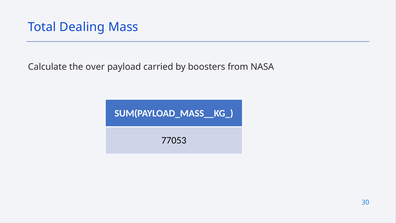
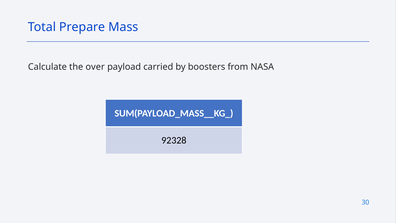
Dealing: Dealing -> Prepare (82, 27)
77053: 77053 -> 92328 (174, 140)
